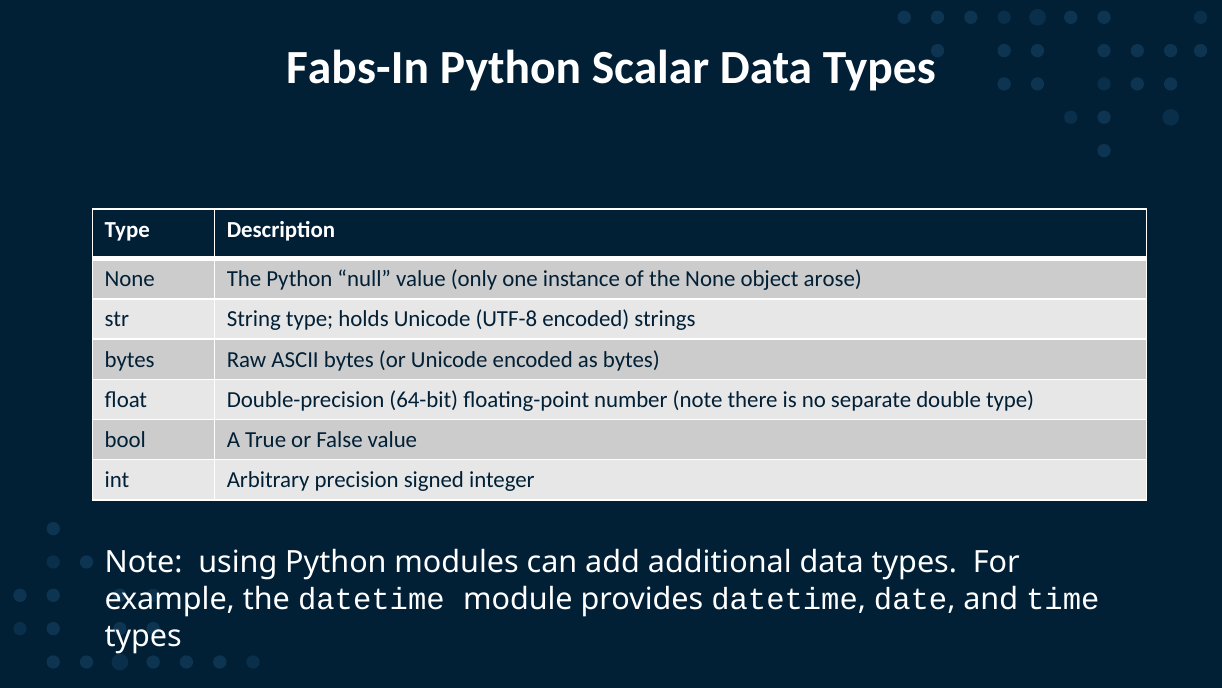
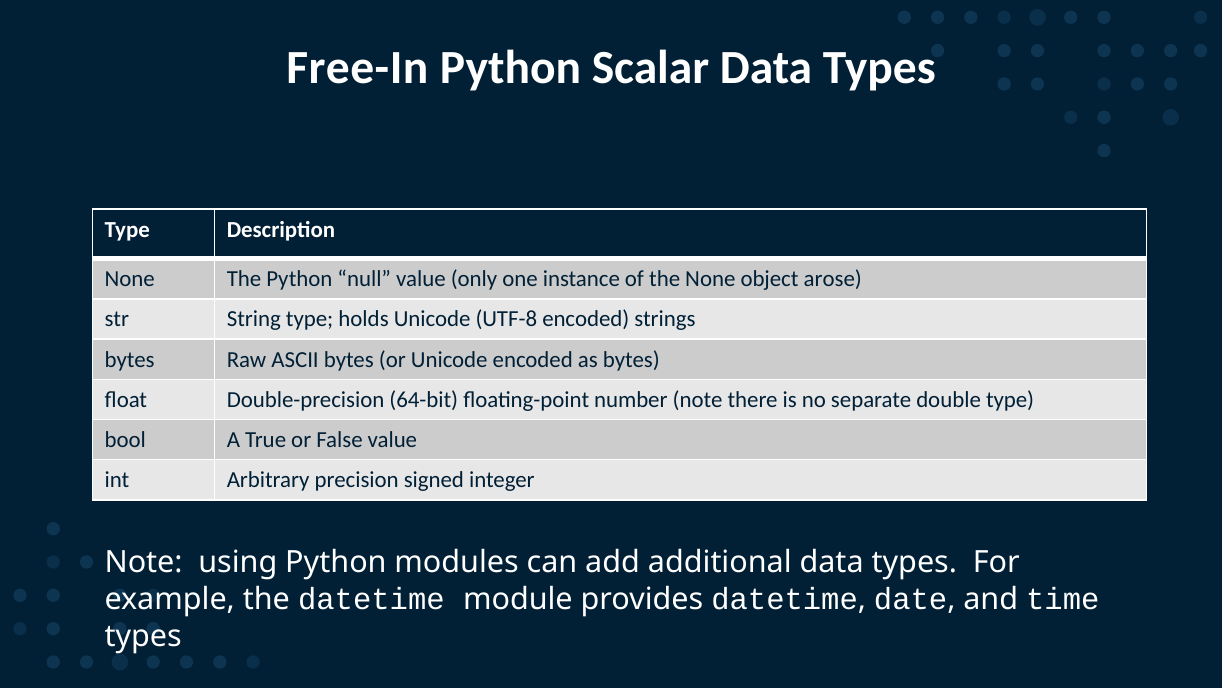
Fabs-In: Fabs-In -> Free-In (357, 68)
